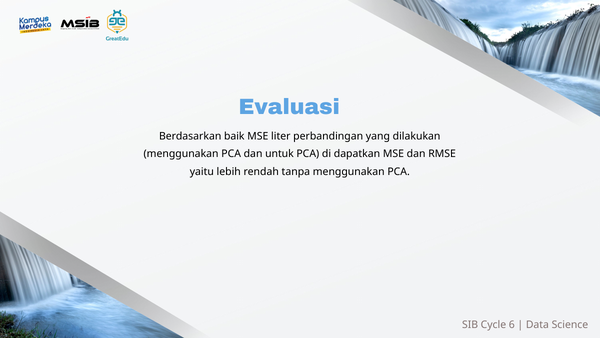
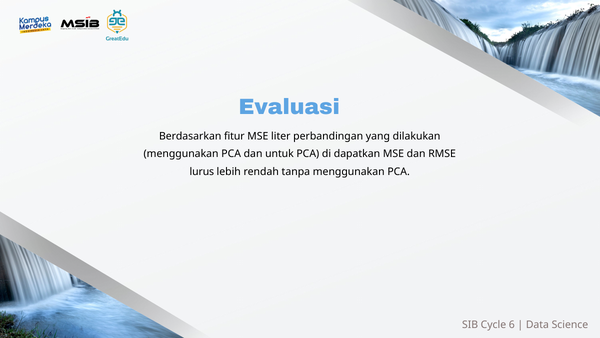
baik: baik -> fitur (234, 136)
yaitu: yaitu -> lurus (202, 172)
